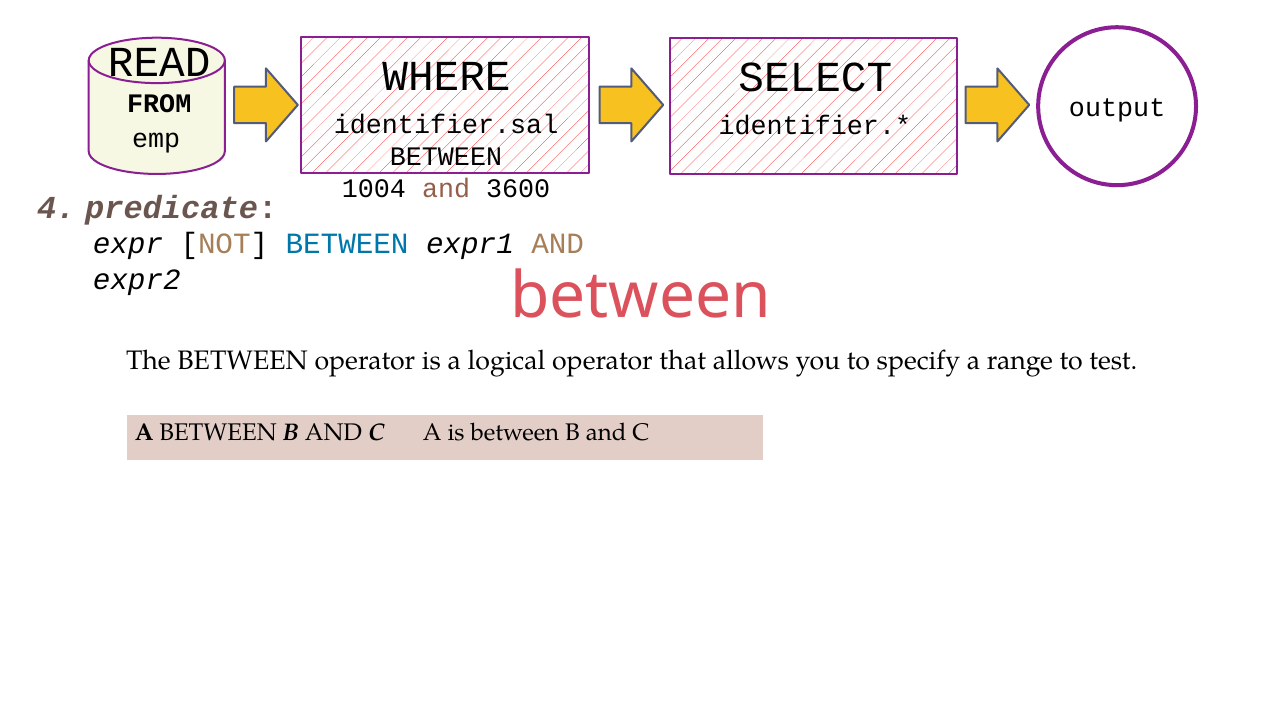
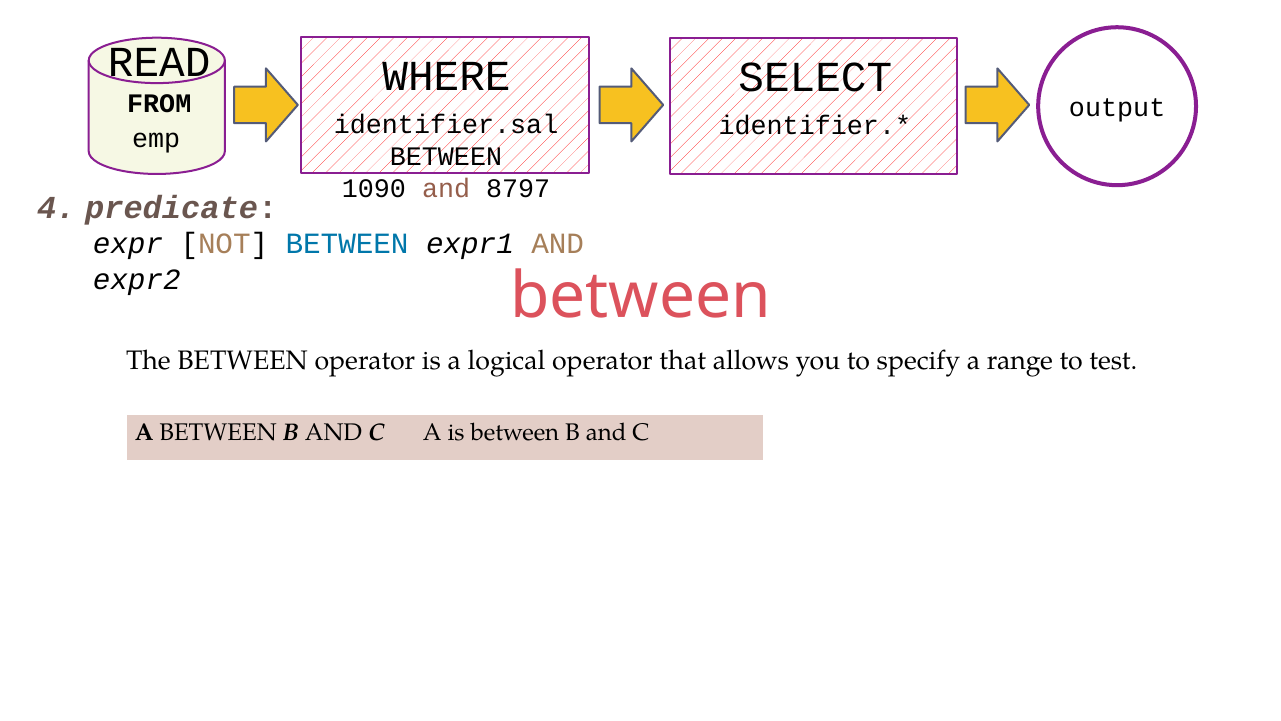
1004: 1004 -> 1090 (374, 189)
3600: 3600 -> 8797 (518, 189)
